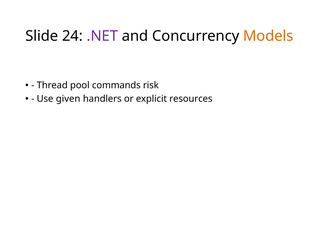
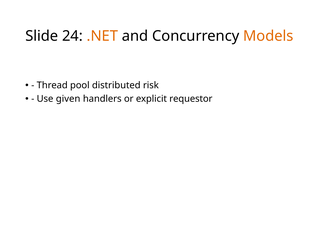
.NET colour: purple -> orange (102, 36)
commands: commands -> distributed (116, 85)
resources: resources -> requestor (191, 99)
